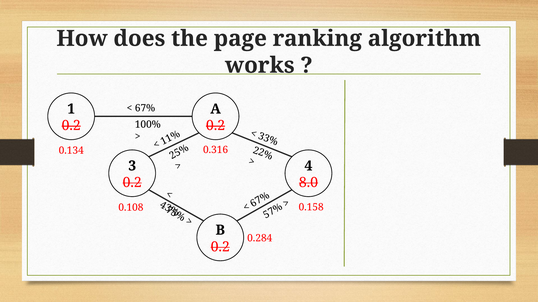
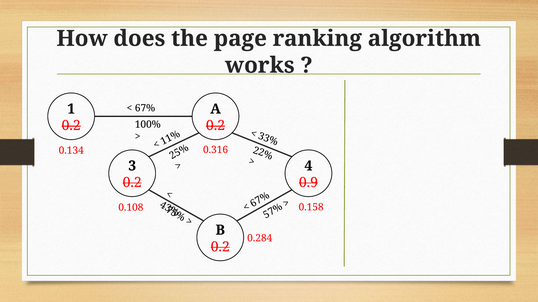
8.0: 8.0 -> 0.9 (308, 183)
